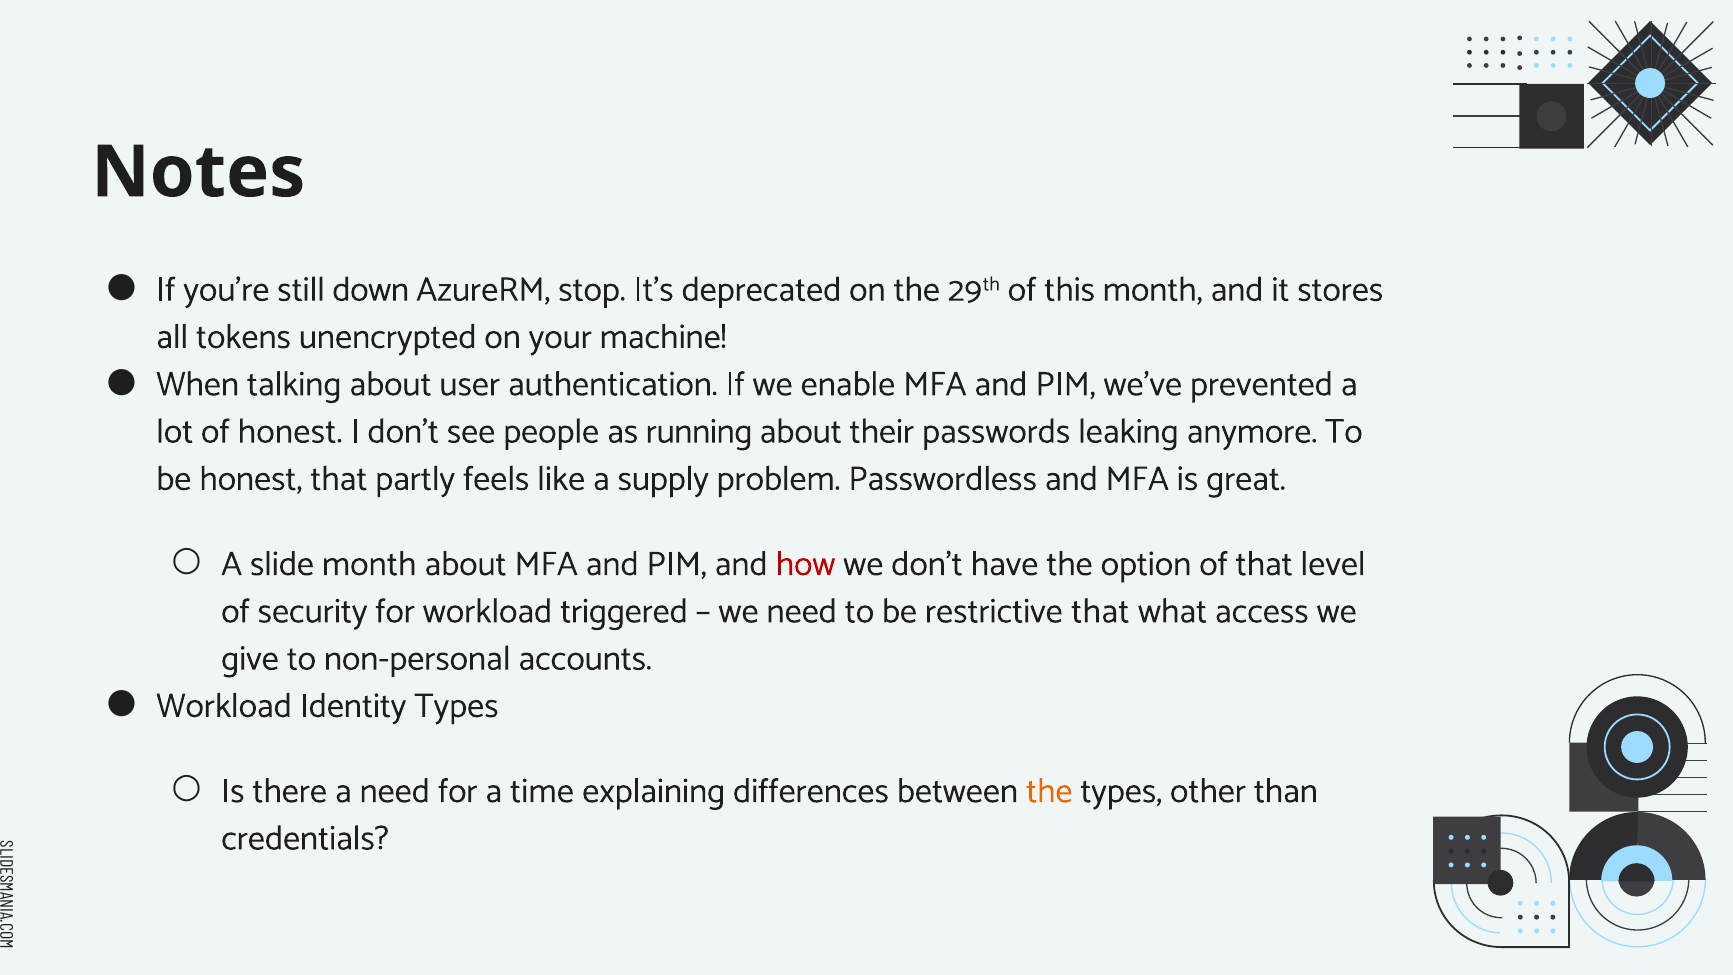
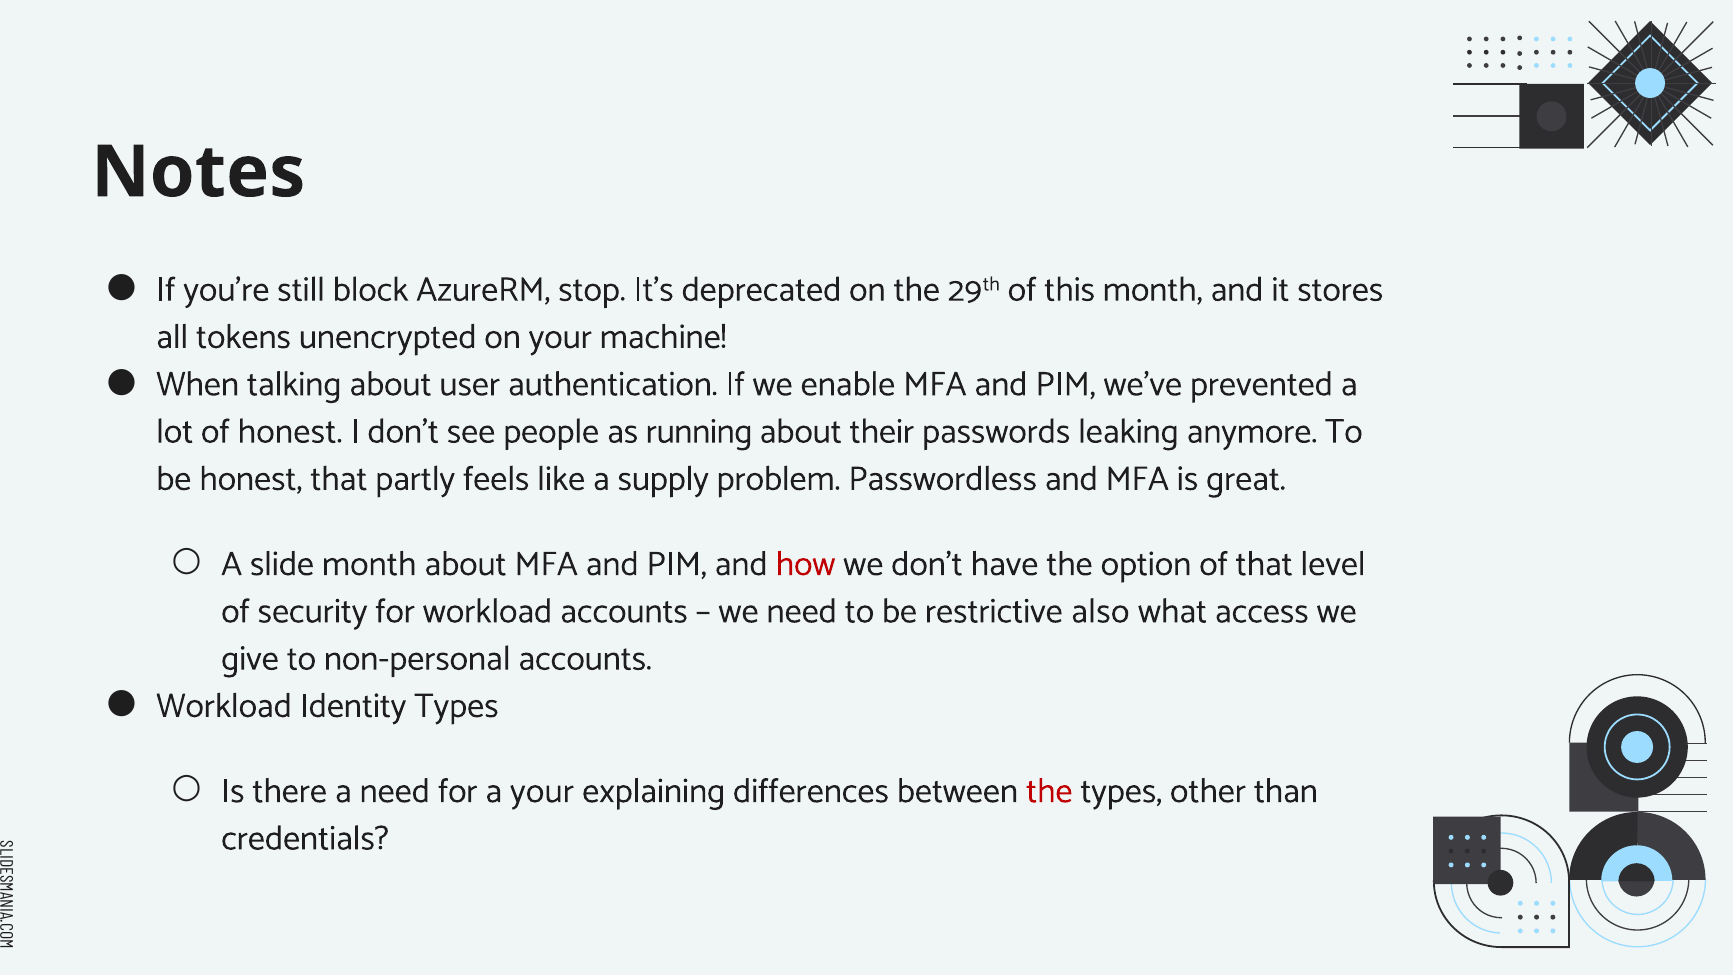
down: down -> block (371, 289)
workload triggered: triggered -> accounts (624, 611)
restrictive that: that -> also (1100, 611)
a time: time -> your (542, 791)
the colour: orange -> red (1049, 791)
